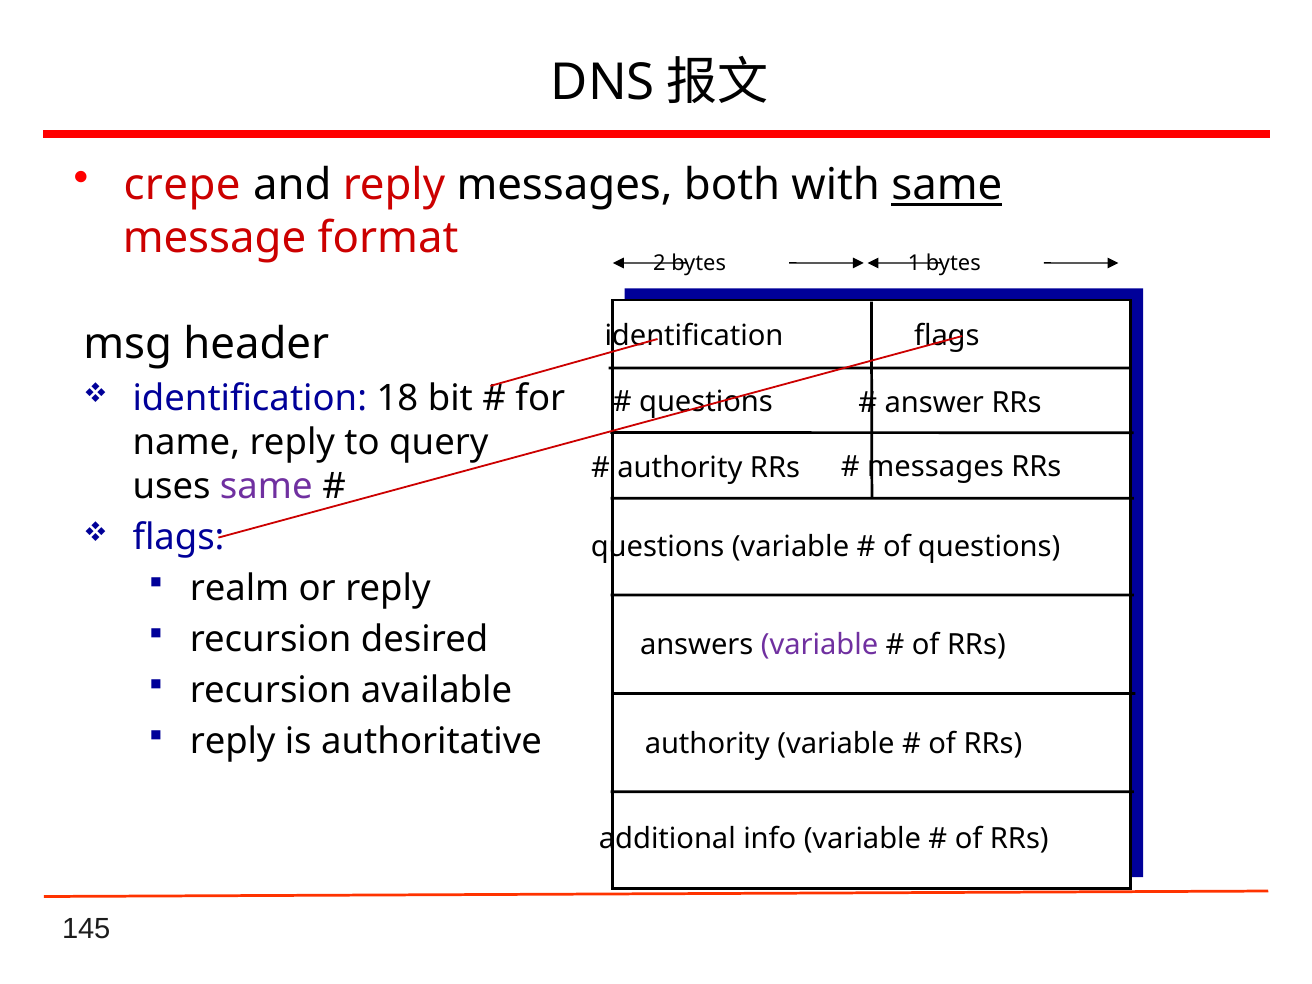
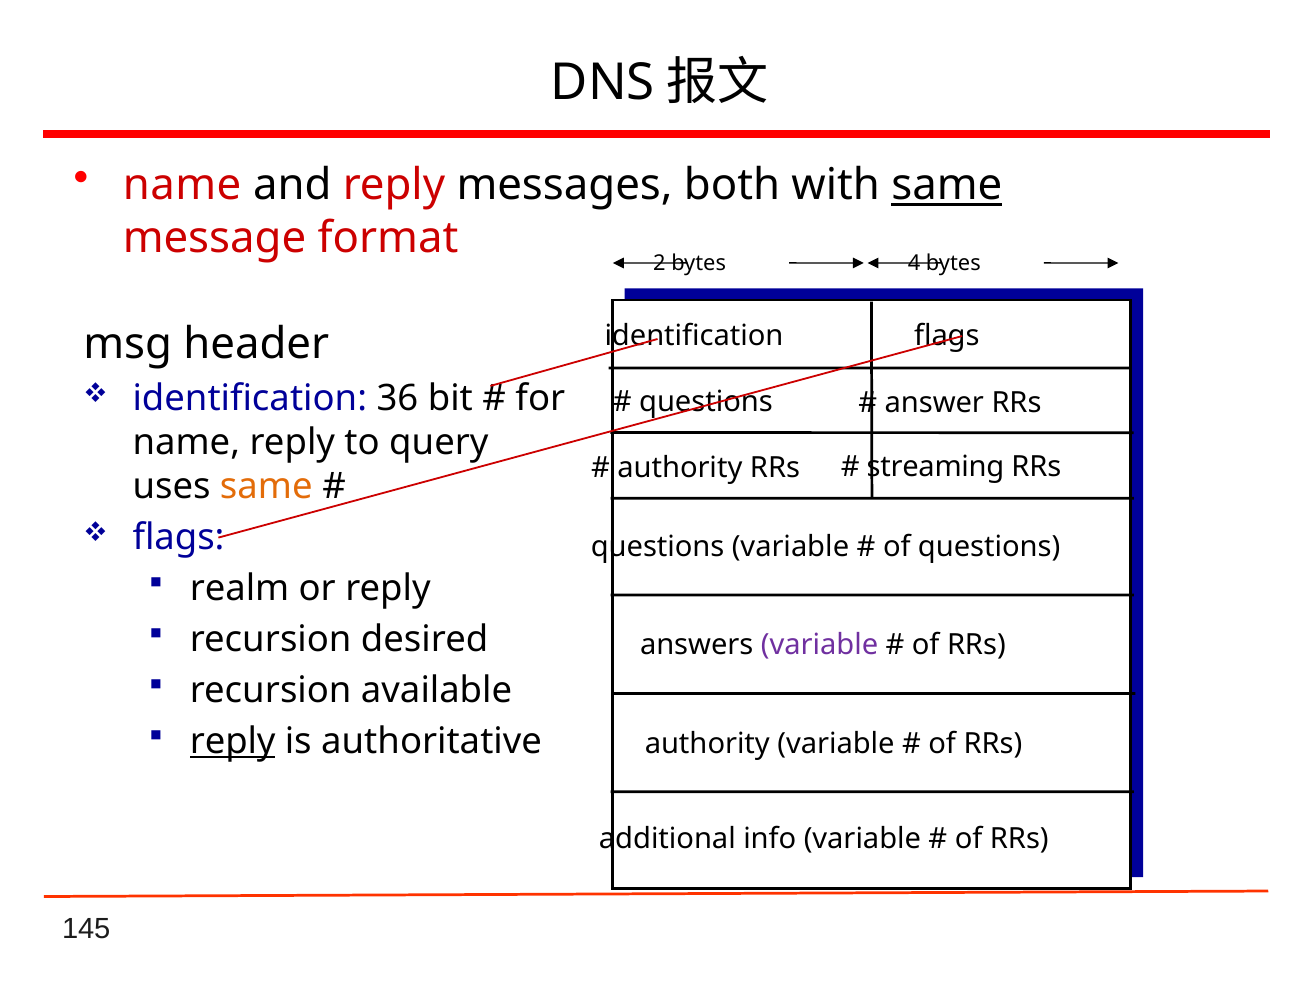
crepe: crepe -> name (182, 186)
1: 1 -> 4 (914, 264)
18: 18 -> 36 (397, 399)
messages: messages -> streaming (936, 467)
same colour: purple -> orange (266, 486)
reply underline: none -> present (233, 741)
